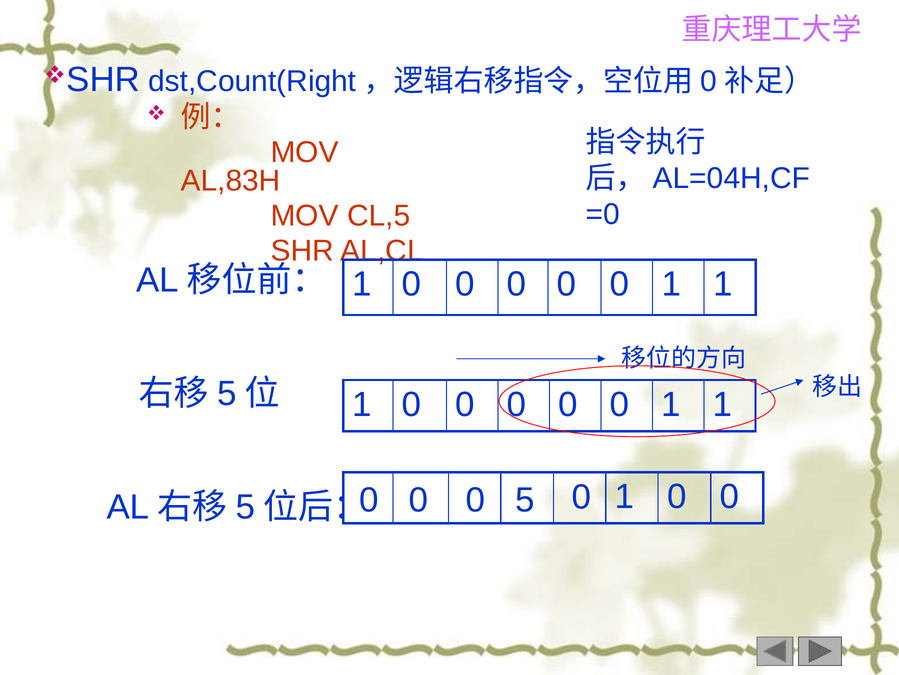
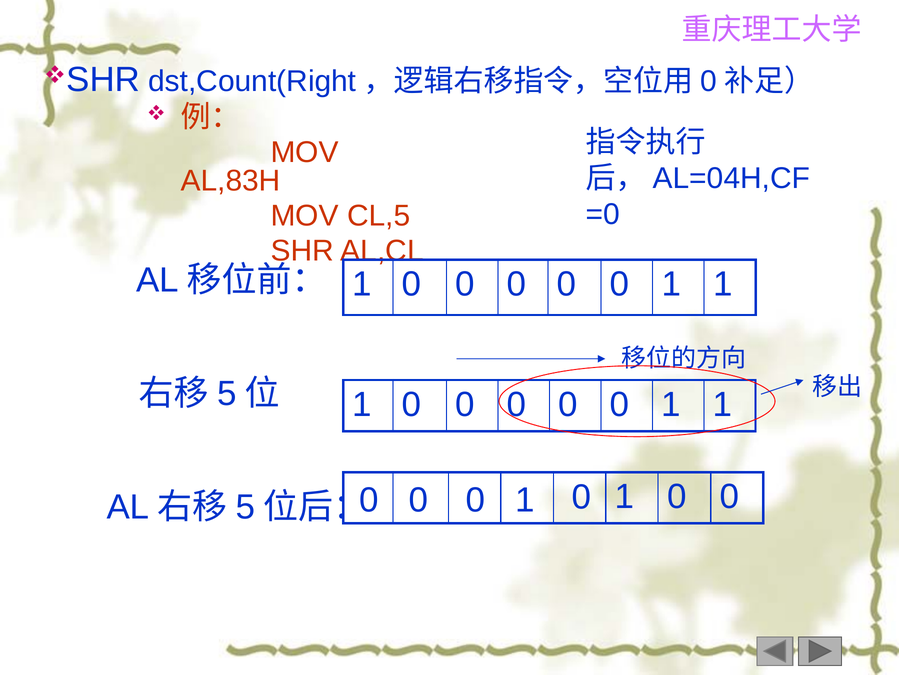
5: 5 -> 1 (525, 499)
